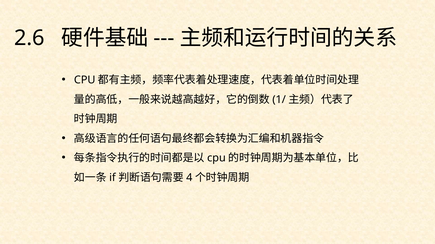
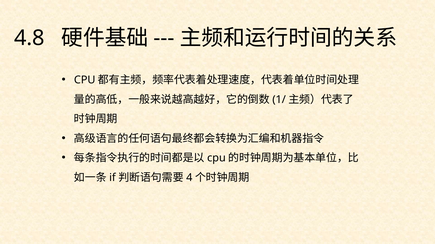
2.6: 2.6 -> 4.8 (29, 38)
